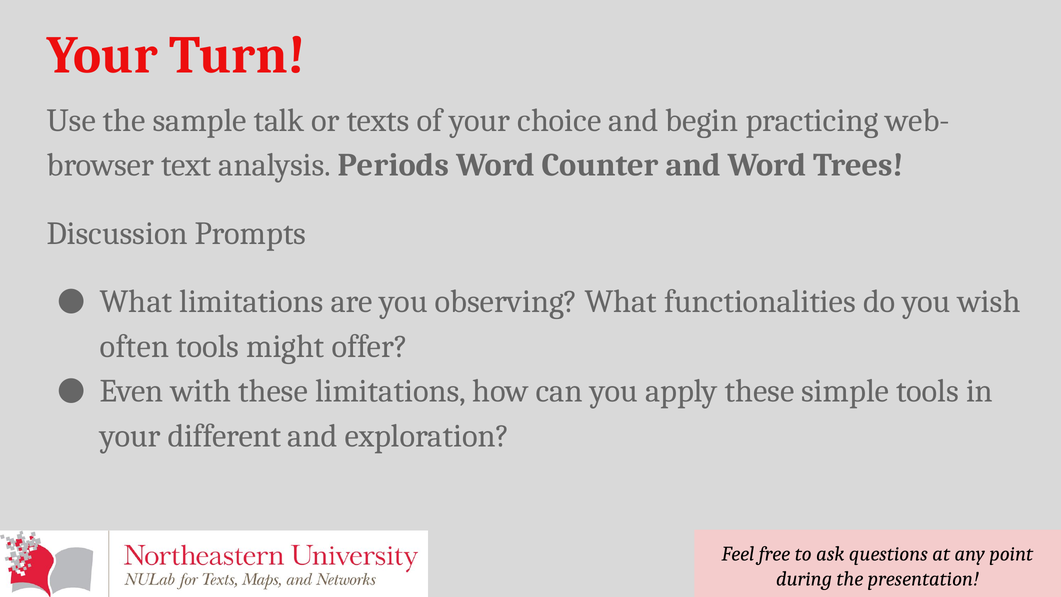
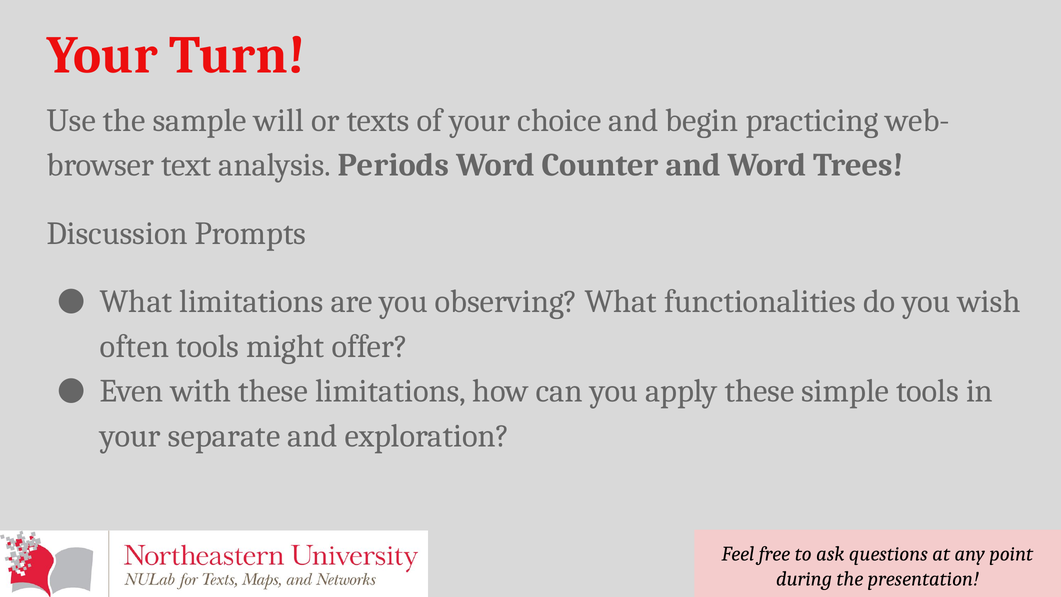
talk: talk -> will (279, 120)
different: different -> separate (224, 436)
